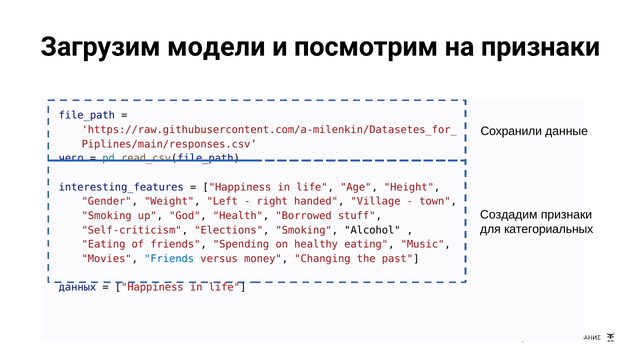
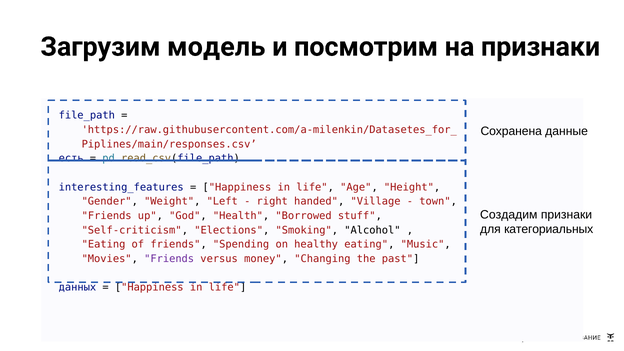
модели: модели -> модель (216, 47)
Сохранили: Сохранили -> Сохранена (511, 131)
чего: чего -> есть (71, 158)
Smoking: Smoking -> Friends (107, 216)
Friends colour: blue -> purple (169, 259)
